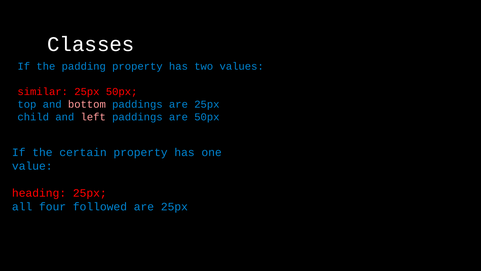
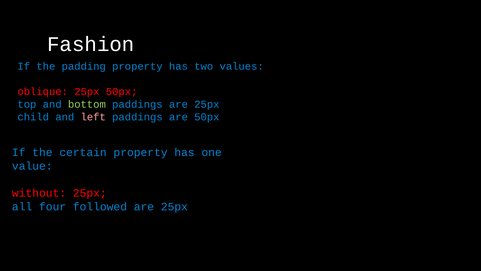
Classes: Classes -> Fashion (91, 44)
similar: similar -> oblique (43, 91)
bottom colour: pink -> light green (87, 104)
heading: heading -> without (39, 193)
